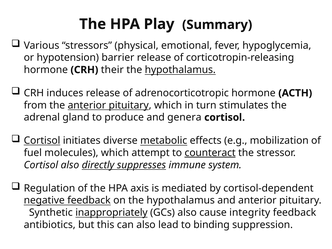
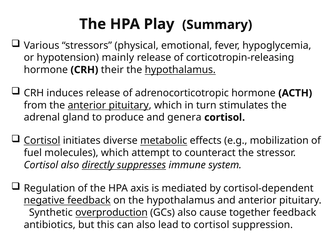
barrier: barrier -> mainly (118, 58)
counteract underline: present -> none (210, 153)
inappropriately: inappropriately -> overproduction (112, 213)
integrity: integrity -> together (250, 213)
to binding: binding -> cortisol (211, 225)
